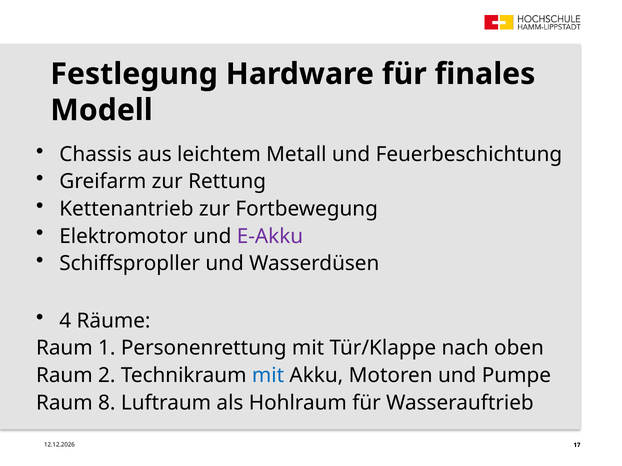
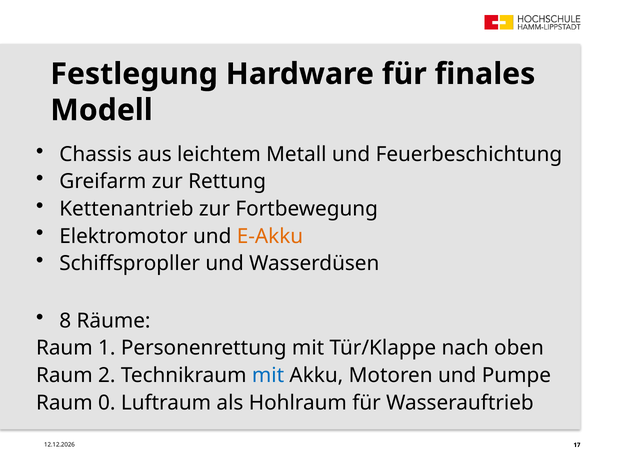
E-Akku colour: purple -> orange (270, 237)
4: 4 -> 8 (65, 321)
8: 8 -> 0 (107, 403)
